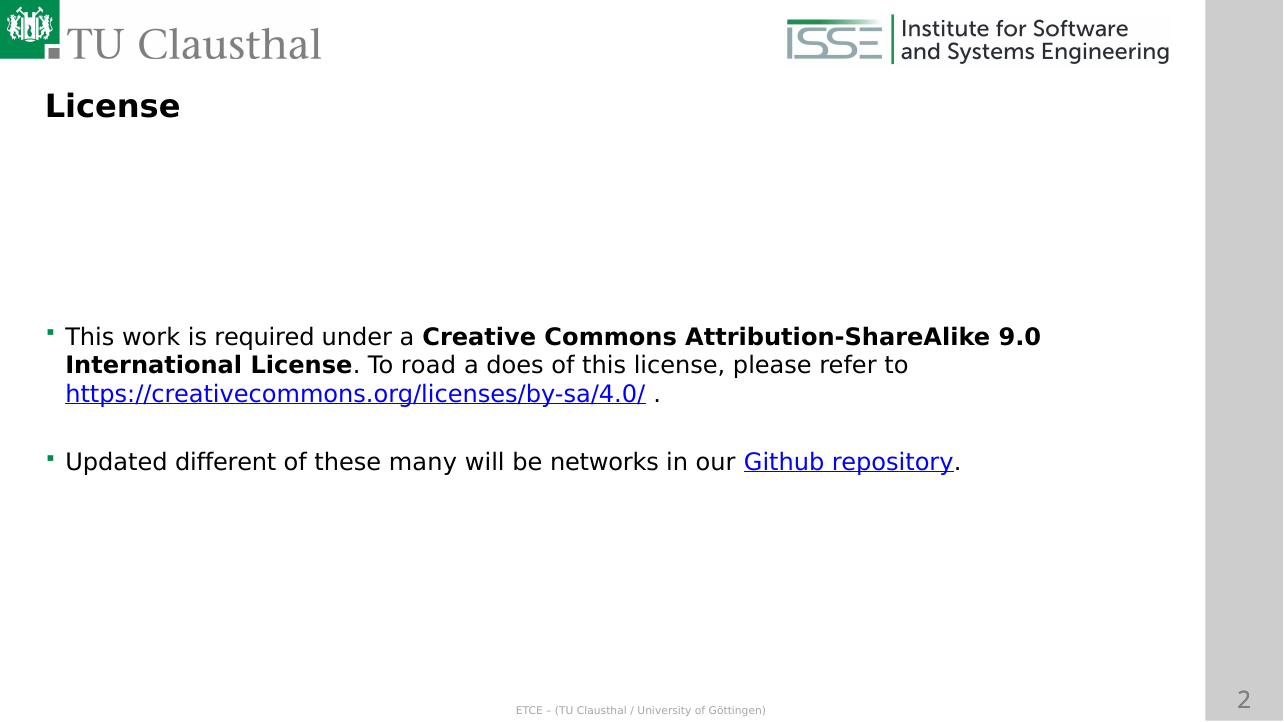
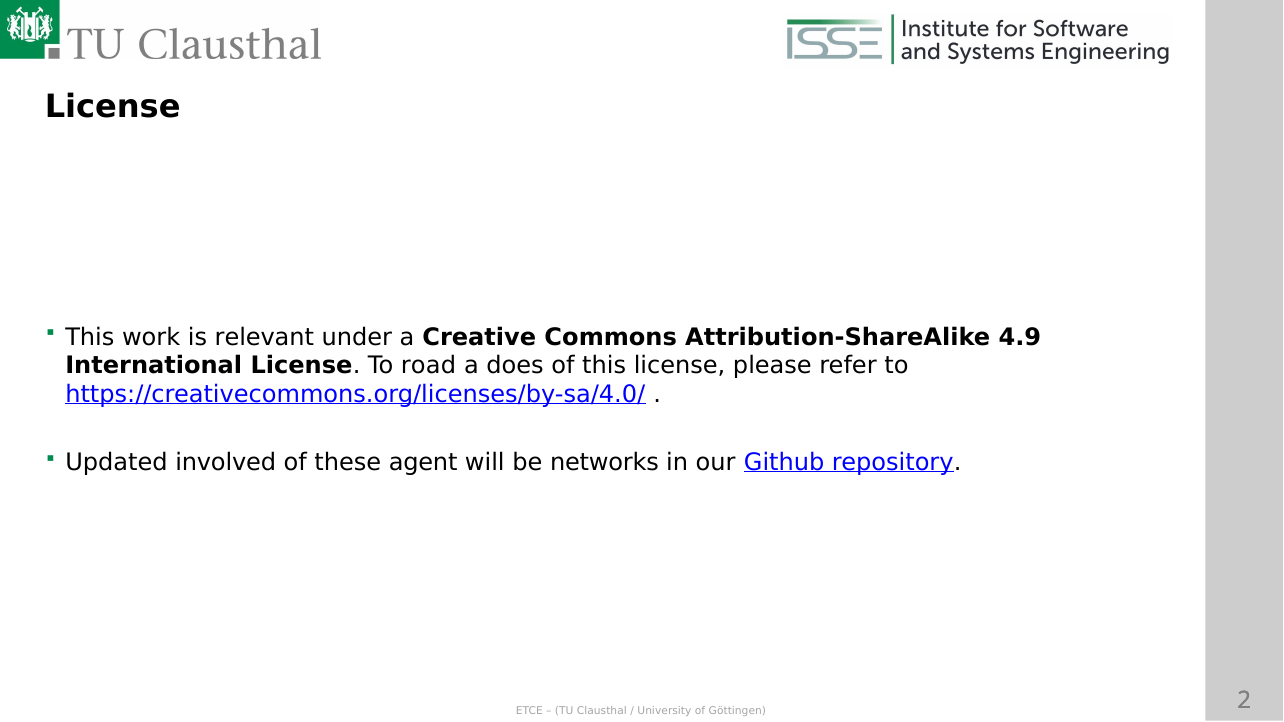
required: required -> relevant (264, 337)
9.0: 9.0 -> 4.9 (1020, 337)
different: different -> involved (226, 462)
many: many -> agent (423, 462)
